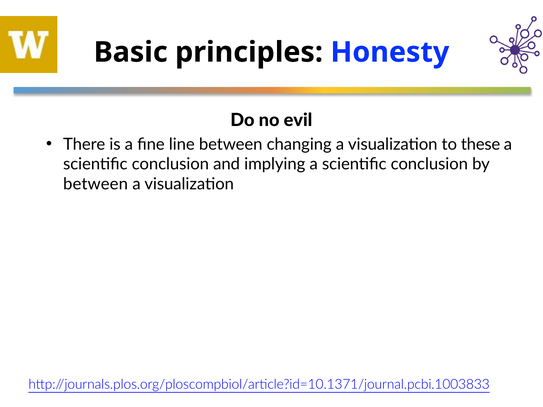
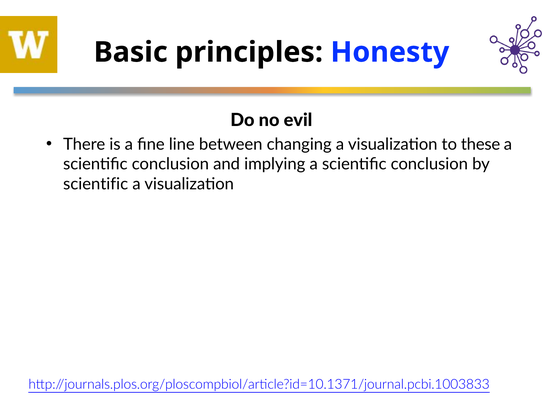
between: between -> scientific (96, 184)
